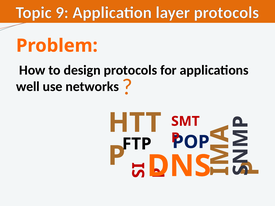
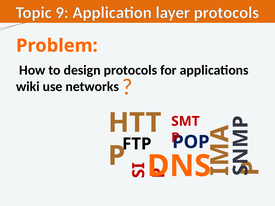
well: well -> wiki (28, 87)
